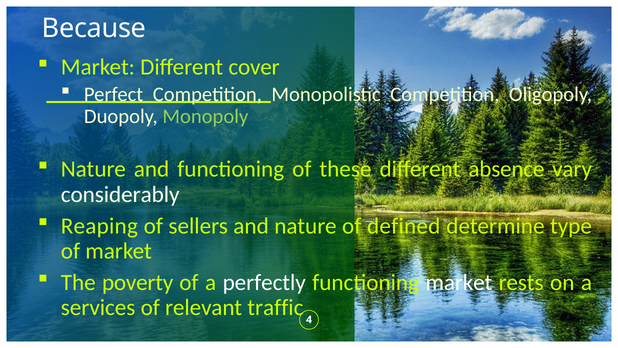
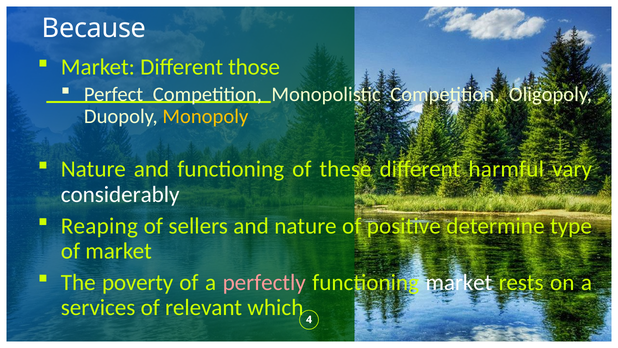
cover: cover -> those (254, 67)
Monopoly colour: light green -> yellow (205, 116)
absence: absence -> harmful (506, 169)
defined: defined -> positive (404, 226)
perfectly colour: white -> pink (264, 282)
traffic: traffic -> which (275, 307)
